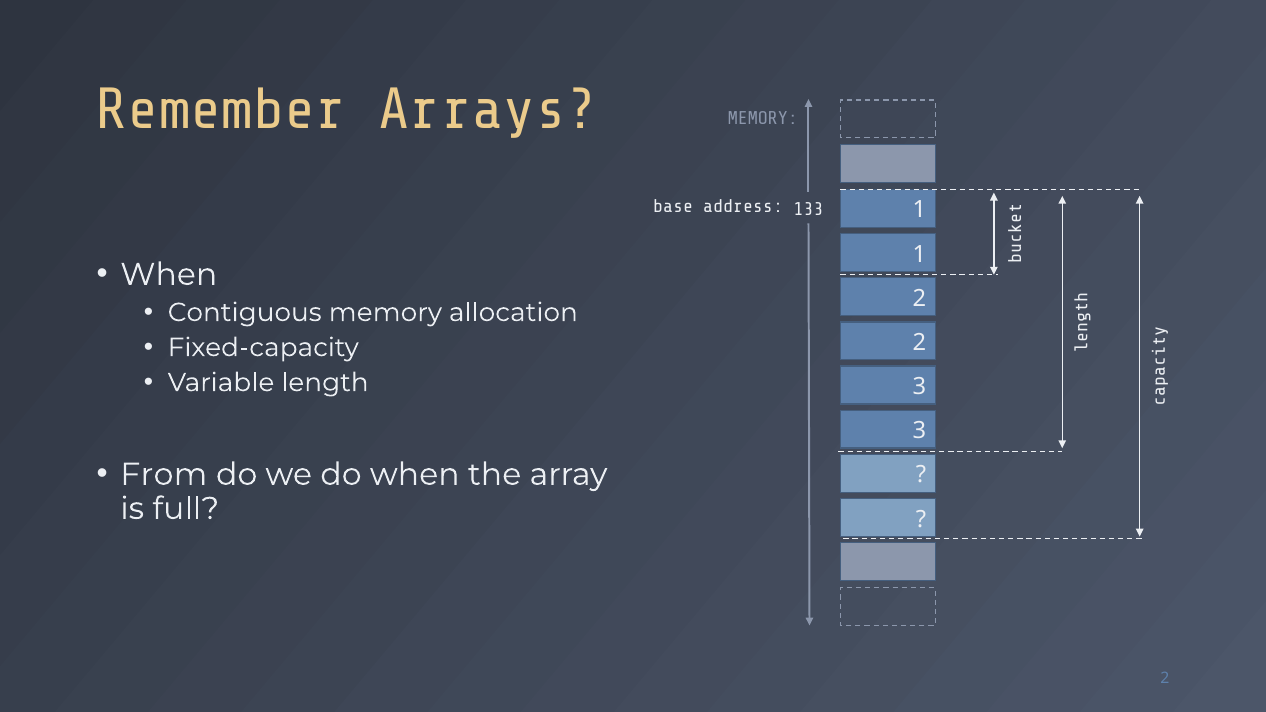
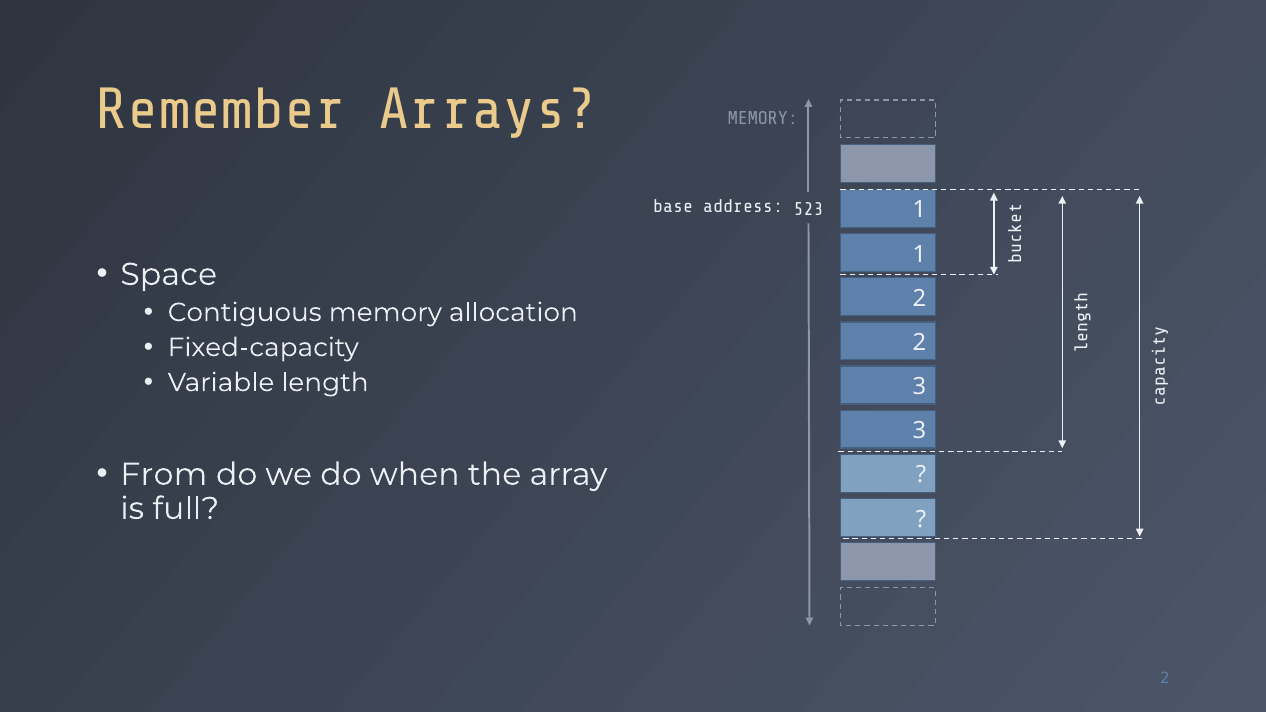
133: 133 -> 523 (809, 209)
When: When -> Space (169, 275)
